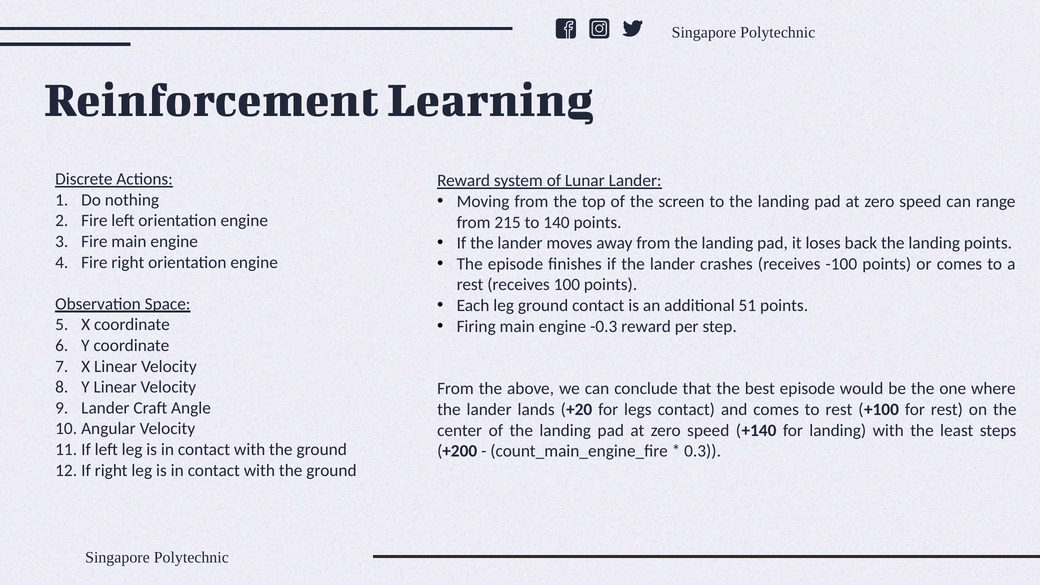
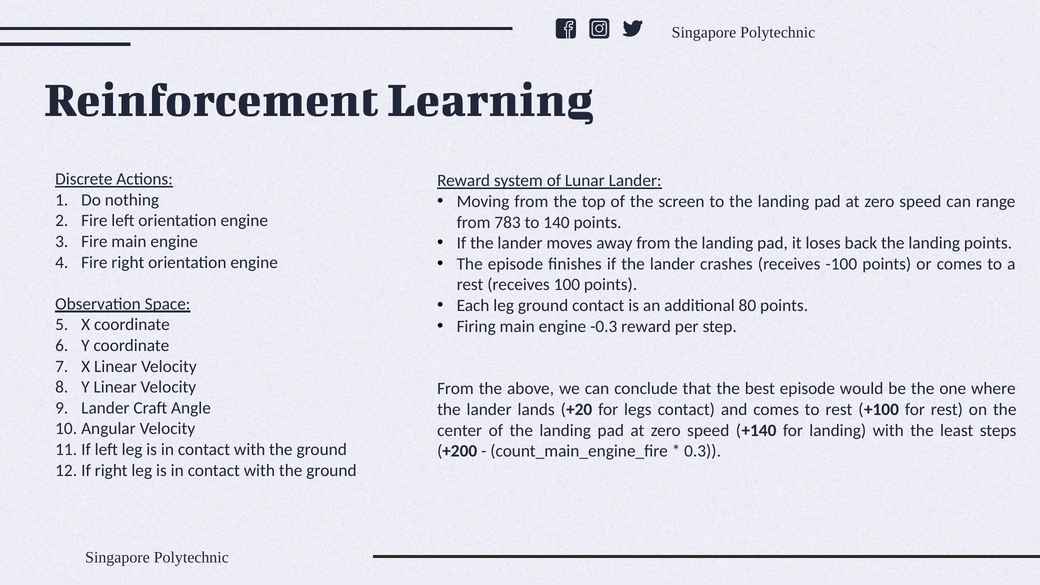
215: 215 -> 783 (508, 222)
51: 51 -> 80 (747, 306)
